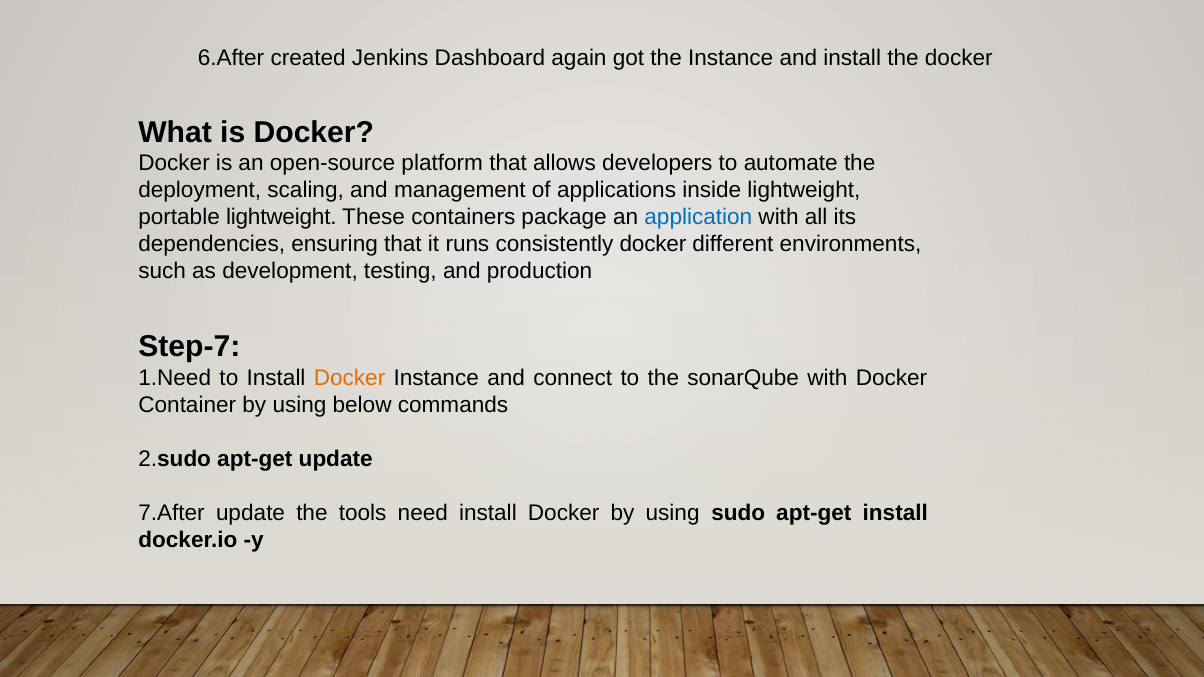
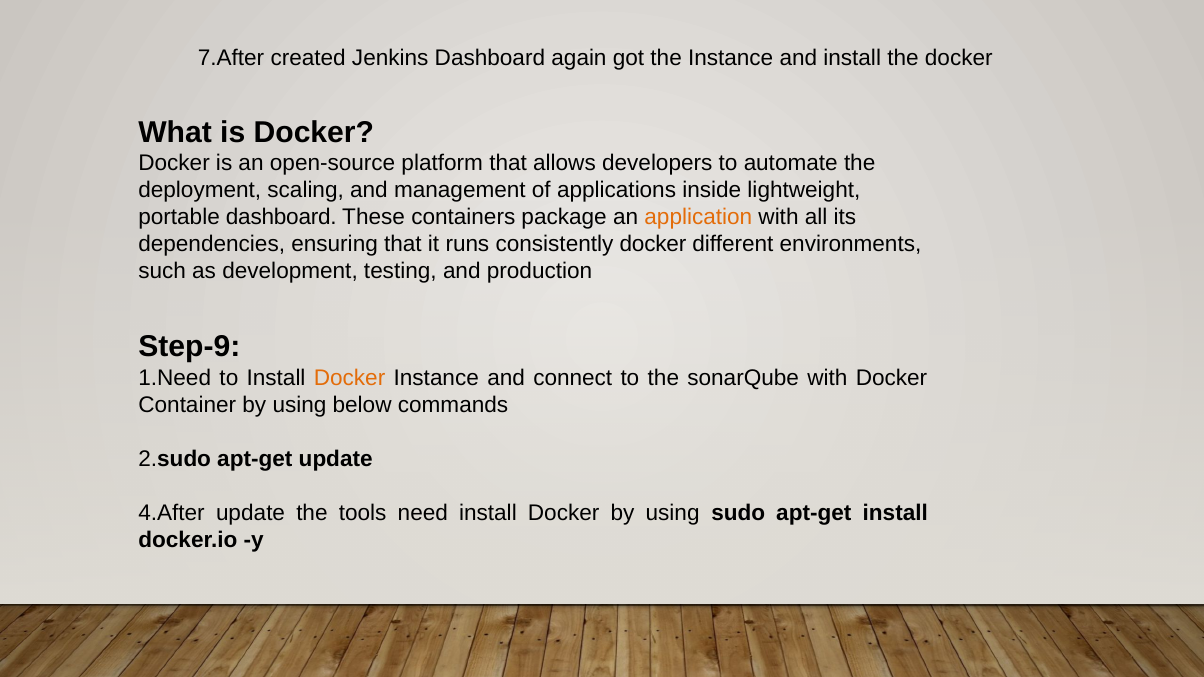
6.After: 6.After -> 7.After (231, 58)
portable lightweight: lightweight -> dashboard (281, 217)
application colour: blue -> orange (698, 217)
Step-7: Step-7 -> Step-9 (189, 347)
7.After: 7.After -> 4.After (172, 514)
